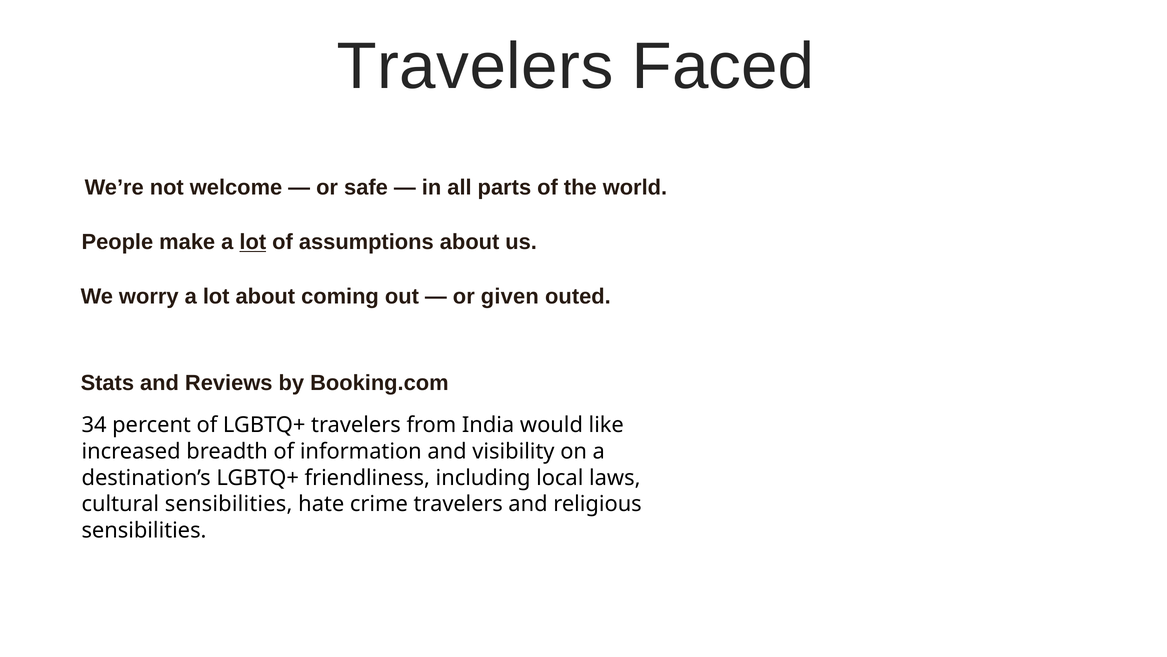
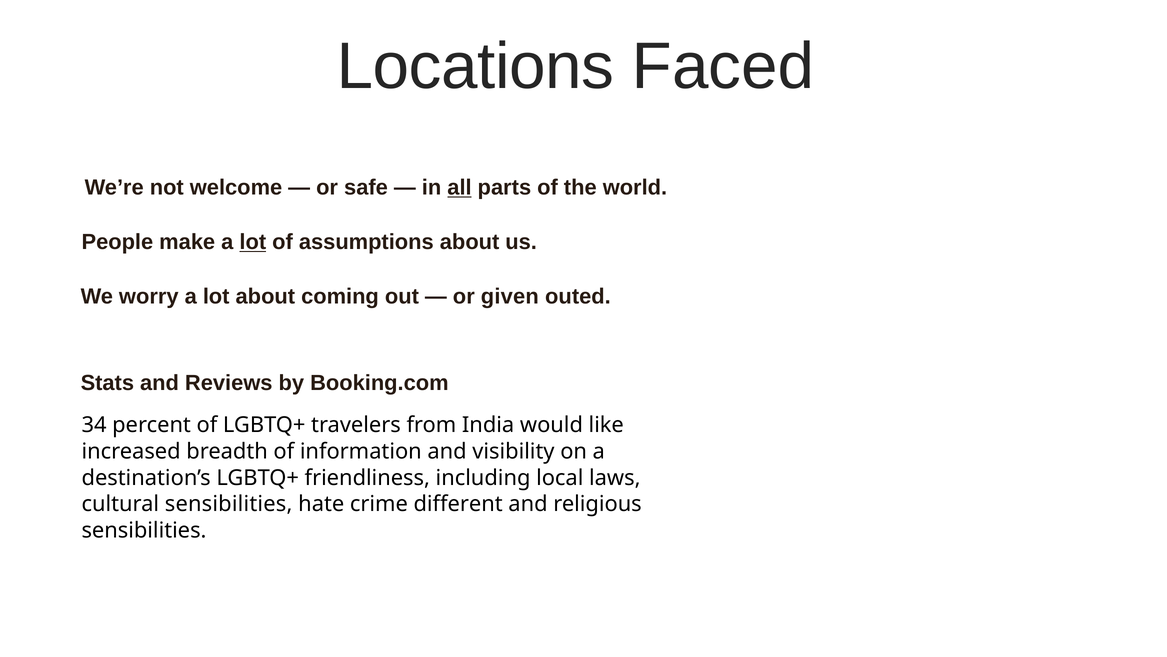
Travelers: Travelers -> Locations (476, 67)
all underline: none -> present (459, 187)
crime travelers: travelers -> different (458, 504)
